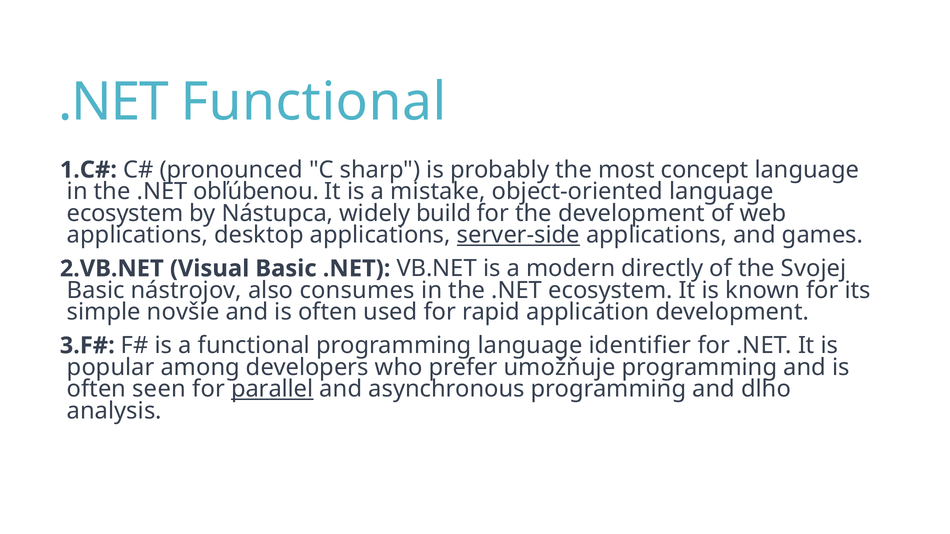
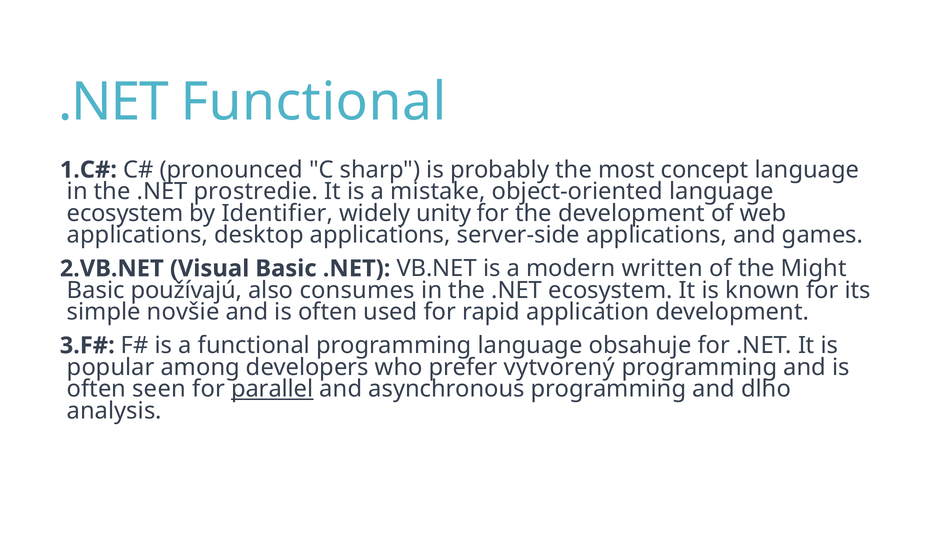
obľúbenou: obľúbenou -> prostredie (256, 192)
Nástupca: Nástupca -> Identifier (277, 214)
build: build -> unity (444, 214)
server-side underline: present -> none (518, 235)
directly: directly -> written (662, 269)
Svojej: Svojej -> Might (814, 269)
nástrojov: nástrojov -> používajú (186, 290)
identifier: identifier -> obsahuje (640, 346)
umožňuje: umožňuje -> vytvorený (559, 367)
